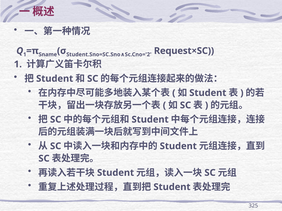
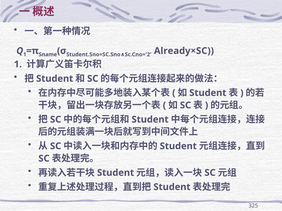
Request×SC: Request×SC -> Already×SC (184, 51)
